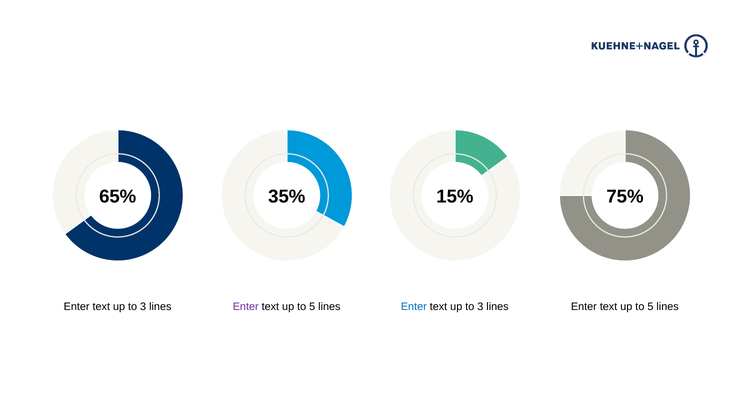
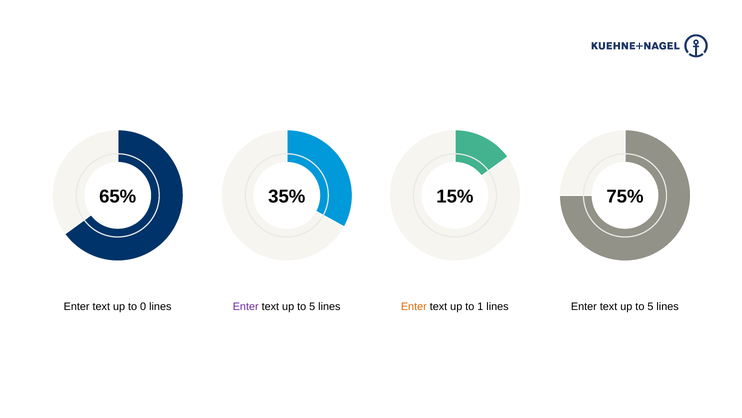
3: 3 -> 0 (143, 306)
Enter colour: blue -> orange (414, 306)
3: 3 -> 1 (480, 306)
